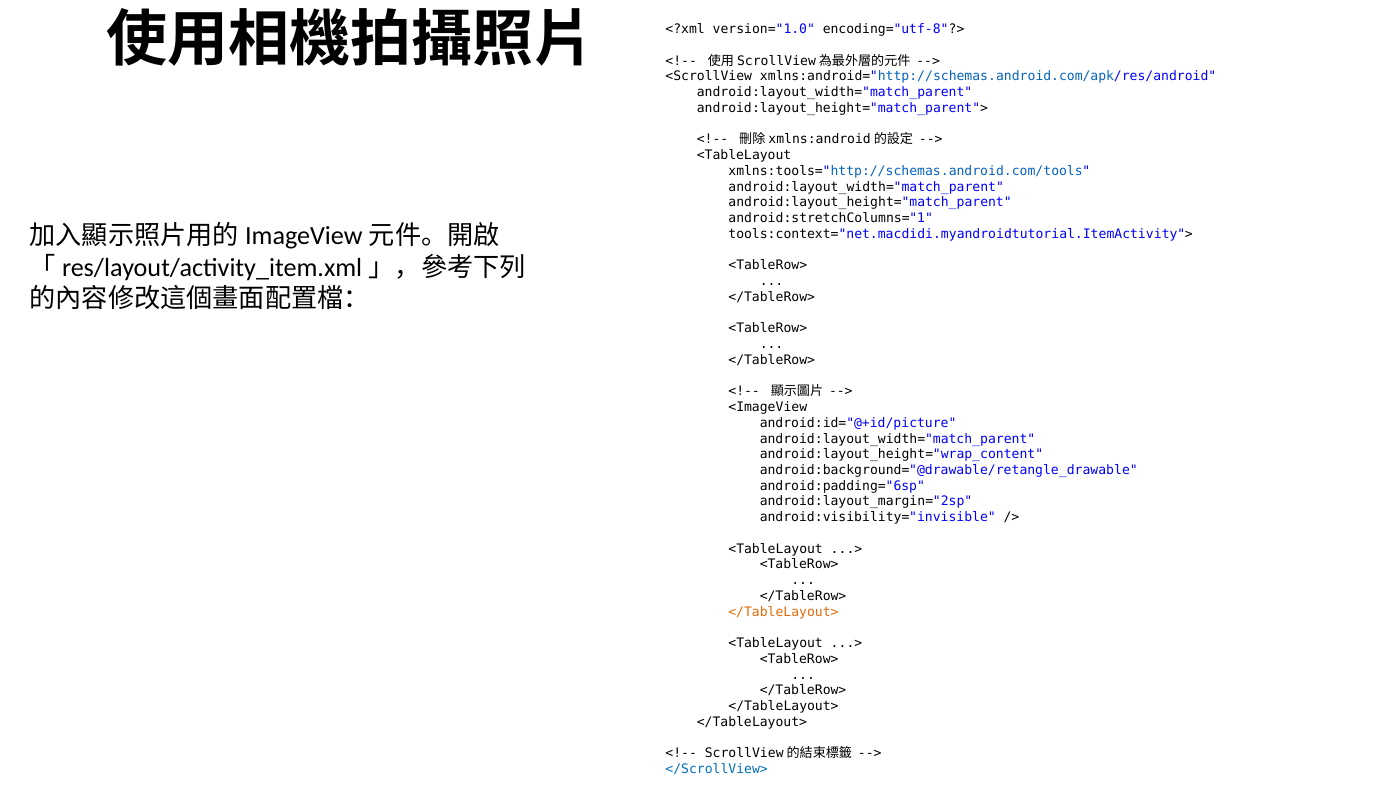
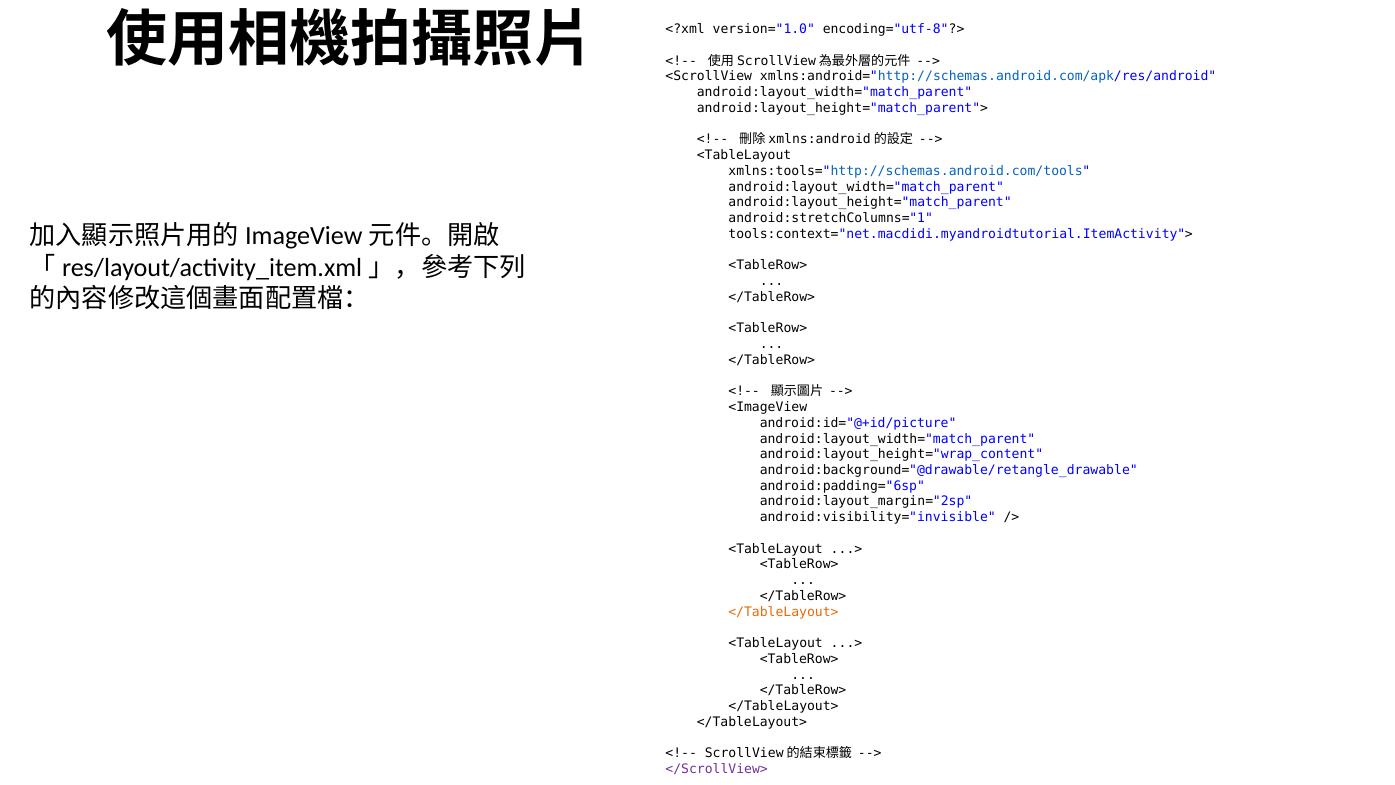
</ScrollView> colour: blue -> purple (717, 769)
